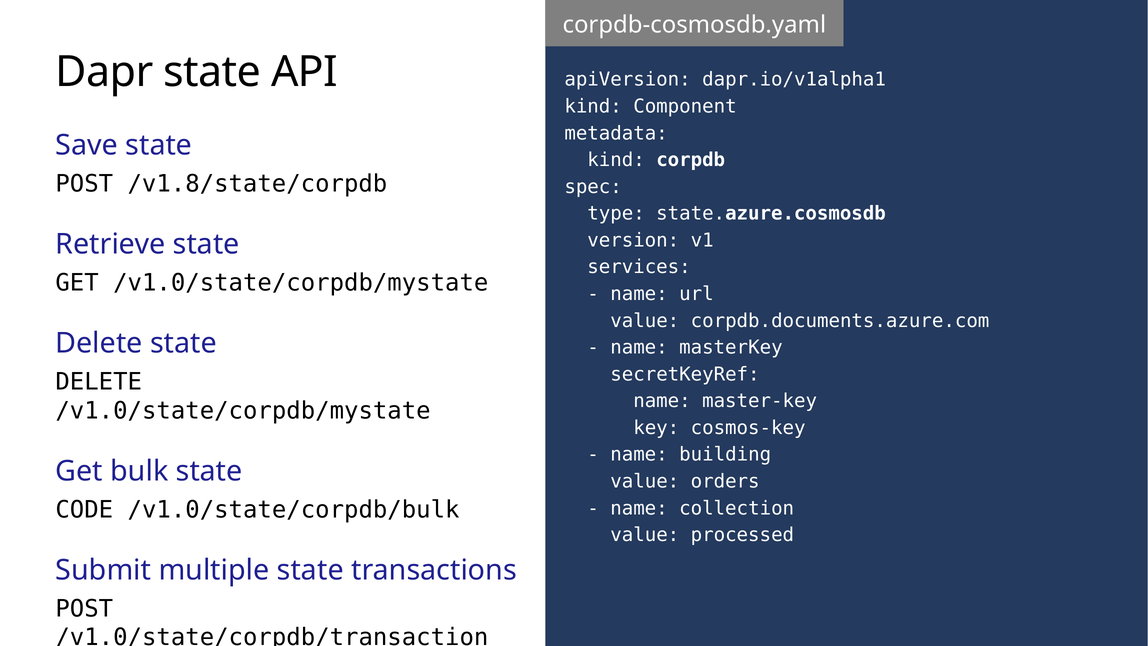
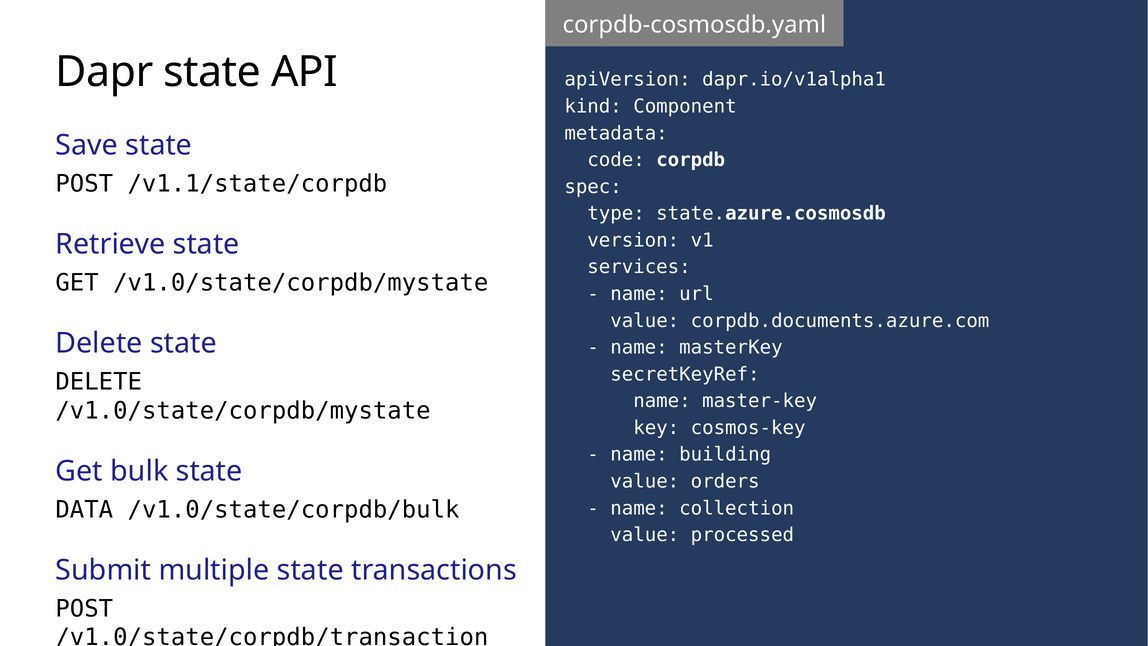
kind: kind -> code (616, 160)
/v1.8/state/corpdb: /v1.8/state/corpdb -> /v1.1/state/corpdb (257, 184)
CODE: CODE -> DATA (84, 510)
